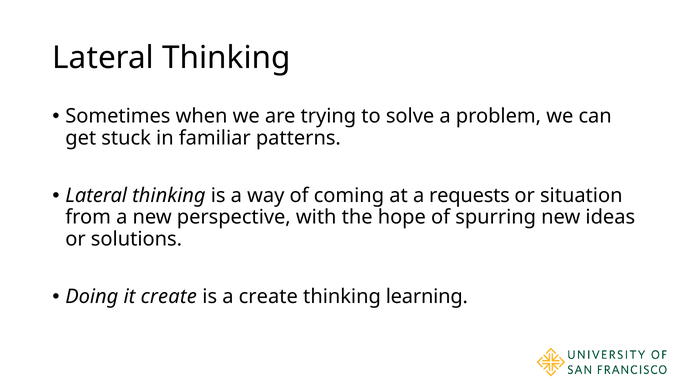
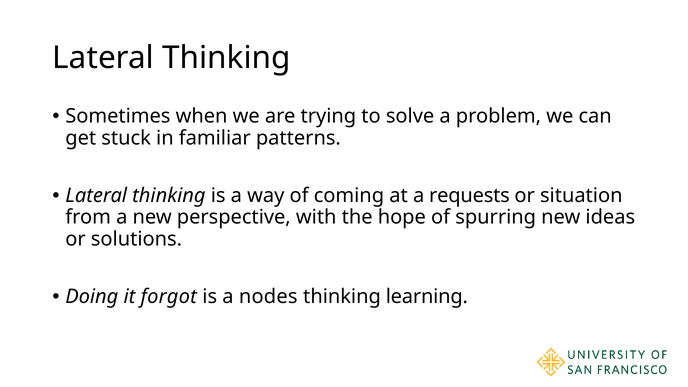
it create: create -> forgot (169, 297)
a create: create -> nodes (268, 297)
